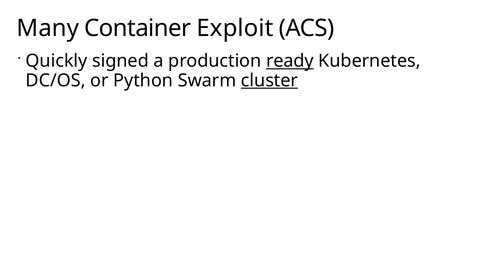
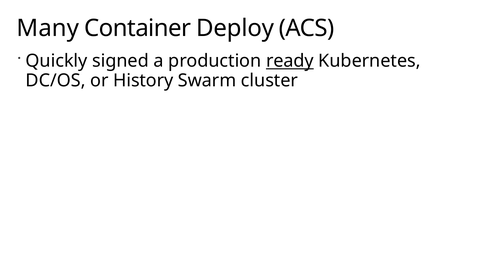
Exploit: Exploit -> Deploy (235, 28)
Python: Python -> History (143, 80)
cluster underline: present -> none (270, 80)
